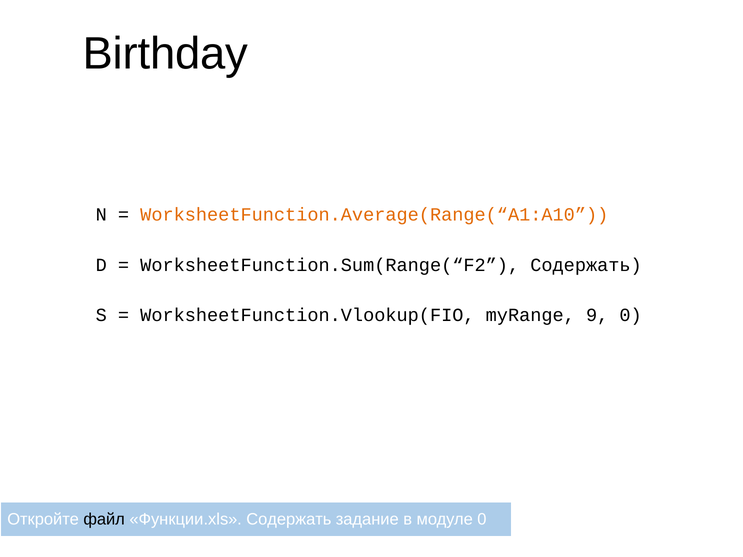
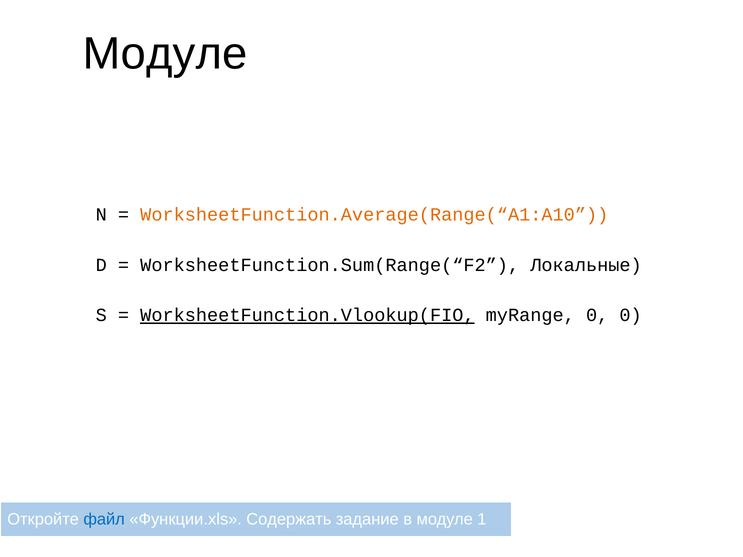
Birthday: Birthday -> Модуле (165, 54)
WorksheetFunction.Sum(Range(“F2 Содержать: Содержать -> Локальные (586, 265)
WorksheetFunction.Vlookup(FIO underline: none -> present (307, 315)
myRange 9: 9 -> 0 (597, 315)
файл colour: black -> blue (104, 520)
модуле 0: 0 -> 1 (482, 520)
